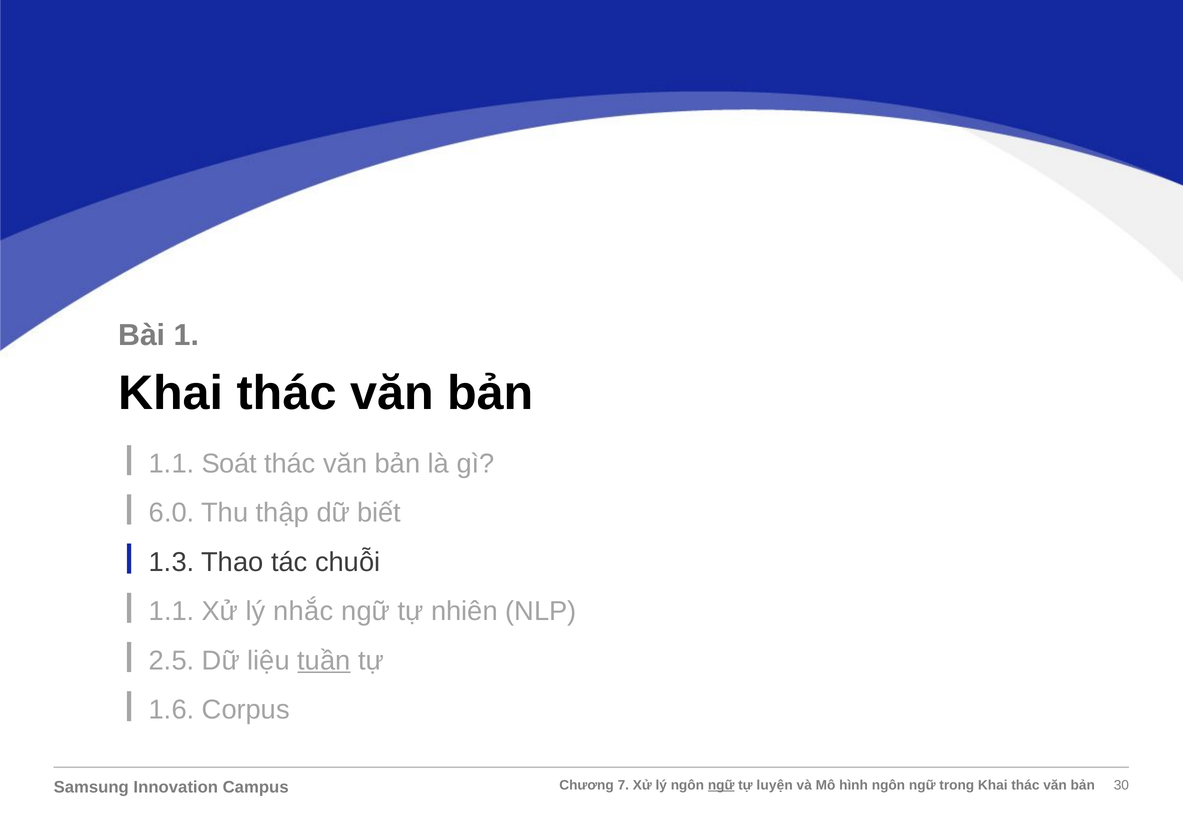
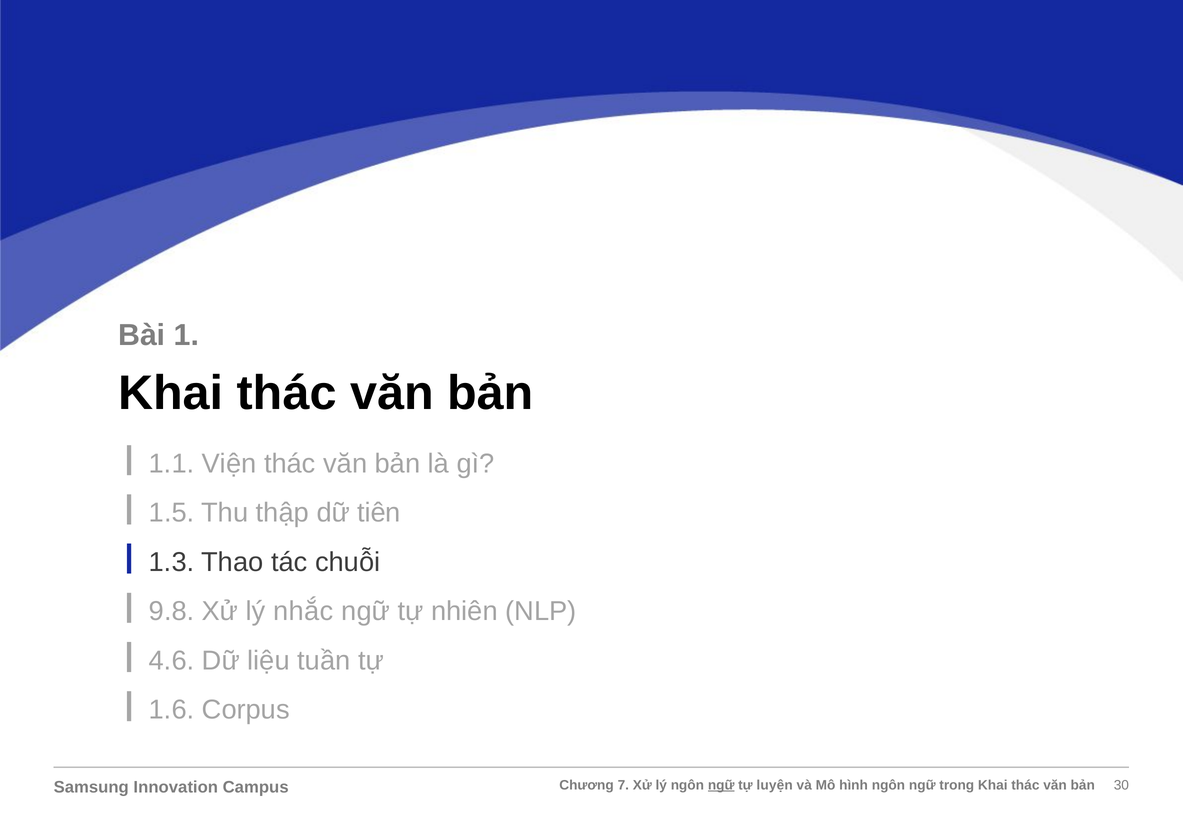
Soát: Soát -> Viện (229, 464)
6.0: 6.0 -> 1.5 (172, 513)
biết: biết -> tiên (379, 513)
1.1: 1.1 -> 9.8 (172, 612)
2.5: 2.5 -> 4.6 (172, 661)
tuần underline: present -> none (324, 661)
